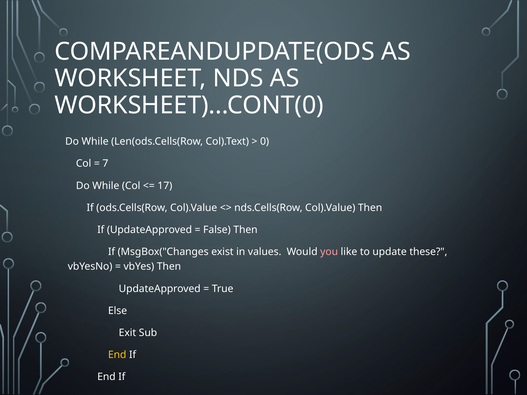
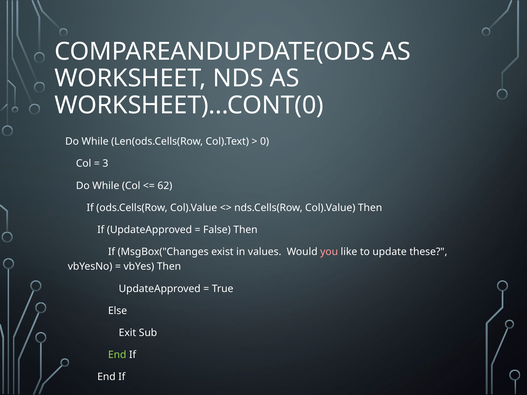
7: 7 -> 3 (105, 164)
17: 17 -> 62 (165, 186)
End colour: yellow -> light green (117, 355)
